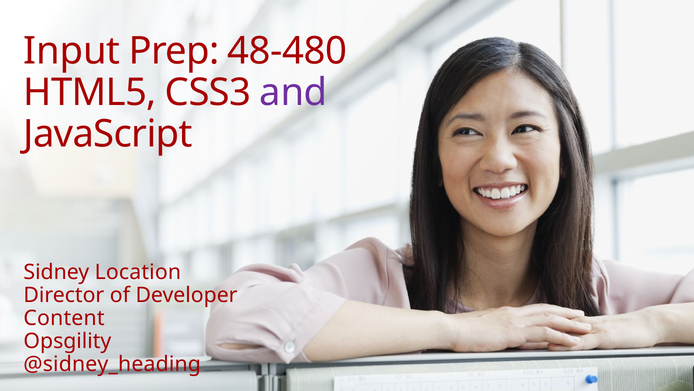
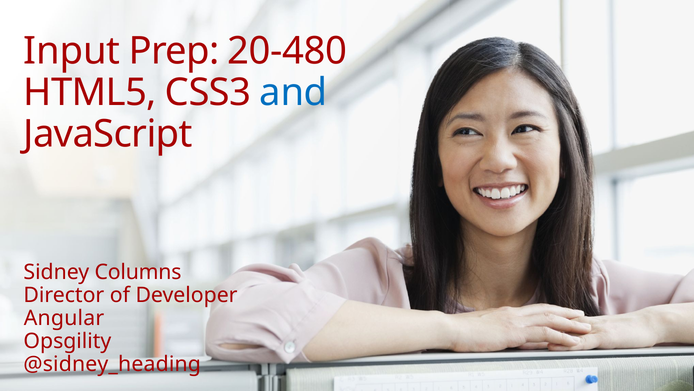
48-480: 48-480 -> 20-480 (287, 51)
and colour: purple -> blue (293, 92)
Location: Location -> Columns (138, 272)
Content: Content -> Angular (64, 318)
